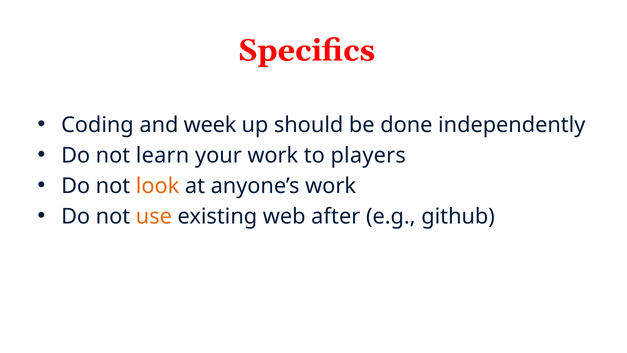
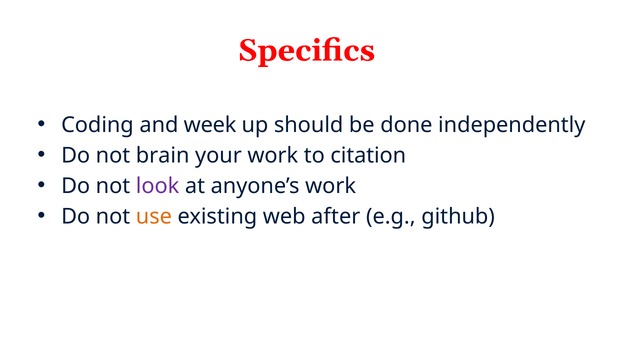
learn: learn -> brain (163, 155)
players: players -> citation (368, 155)
look colour: orange -> purple (158, 186)
